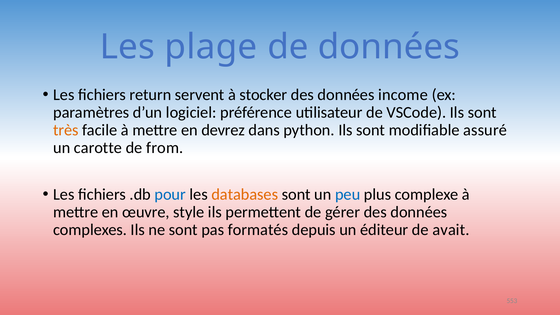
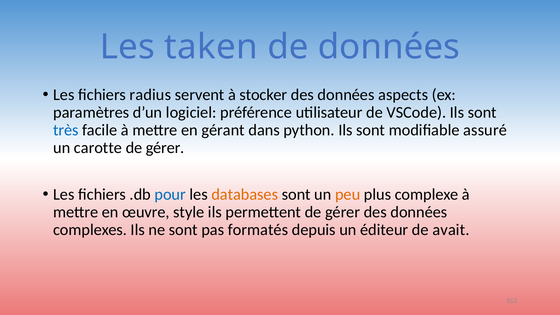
plage: plage -> taken (211, 47)
return: return -> radius (150, 95)
income: income -> aspects (403, 95)
très colour: orange -> blue (66, 130)
devrez: devrez -> gérant (223, 130)
from: from -> gérer (165, 148)
peu colour: blue -> orange (348, 195)
